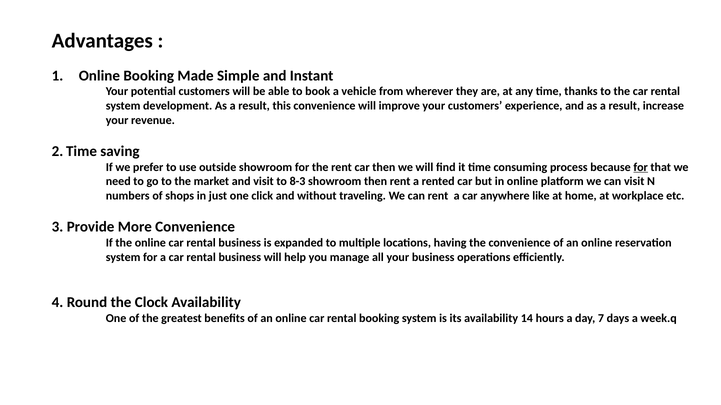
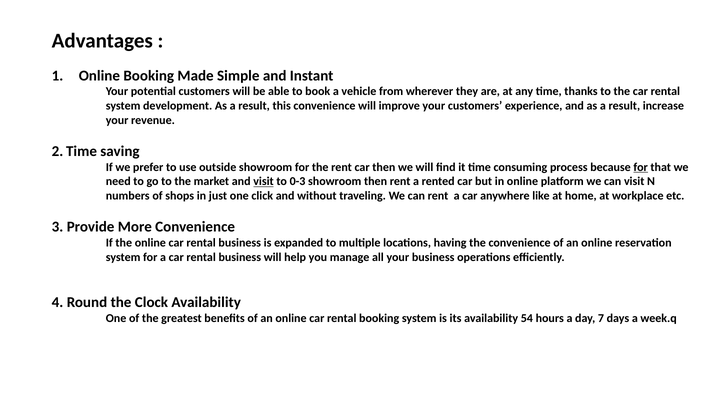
visit underline: none -> present (264, 182)
8-3: 8-3 -> 0-3 (298, 182)
14: 14 -> 54 (527, 319)
